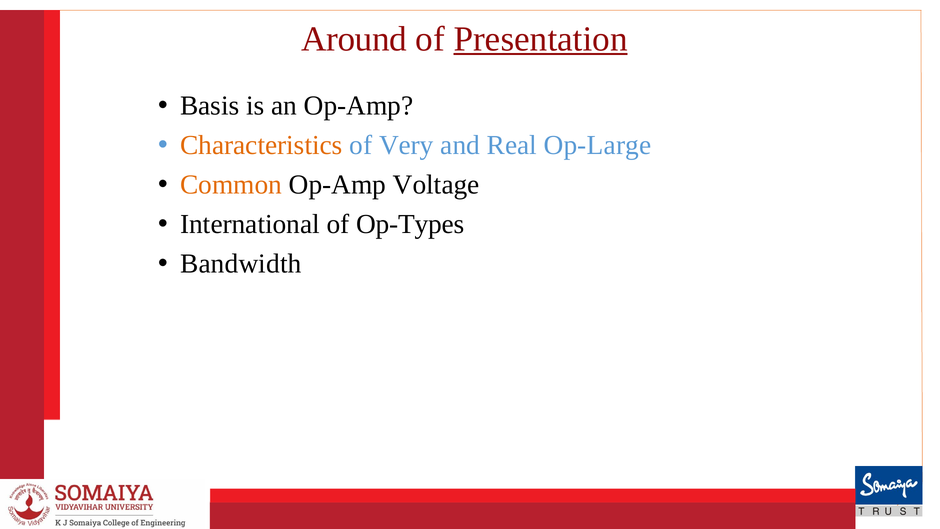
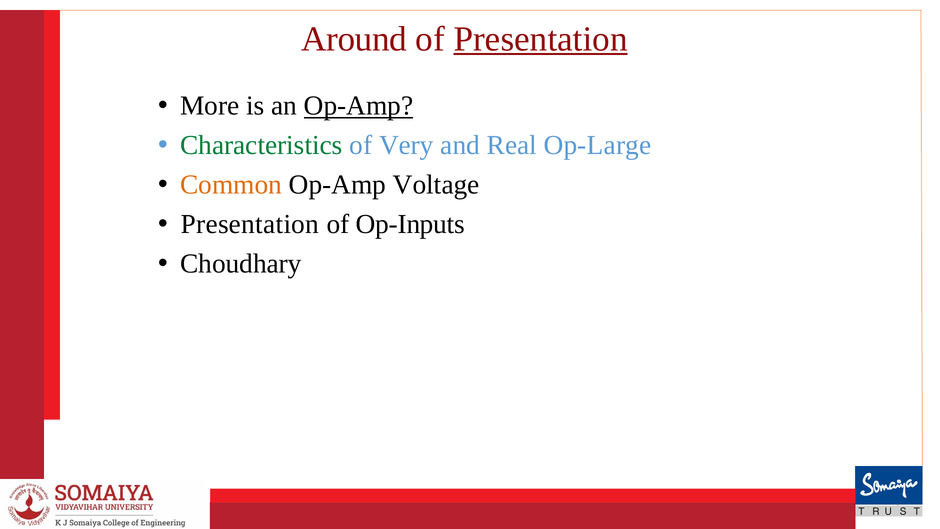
Basis: Basis -> More (210, 106)
Op-Amp underline: none -> present (359, 106)
Characteristics colour: orange -> green (261, 145)
International: International -> Presentation (250, 224)
Op-Types: Op-Types -> Op-Inputs (410, 224)
Bandwidth: Bandwidth -> Choudhary (241, 263)
